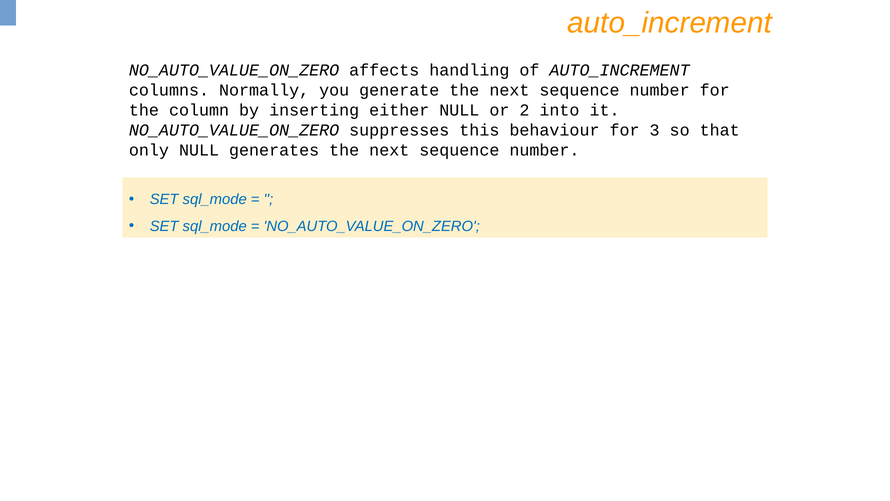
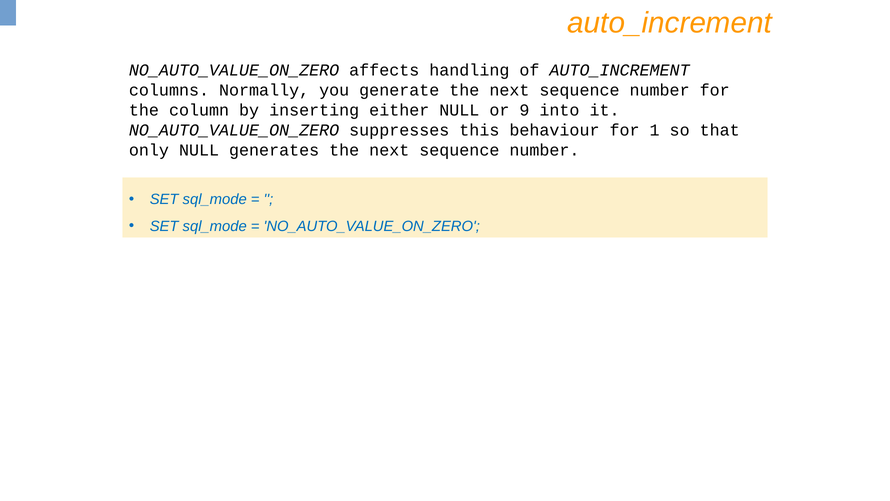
2: 2 -> 9 (524, 110)
3: 3 -> 1 (655, 130)
